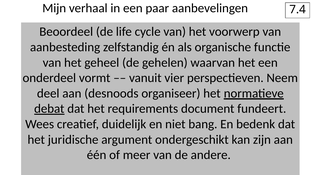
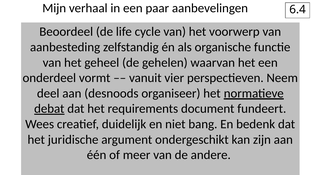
7.4: 7.4 -> 6.4 (298, 10)
